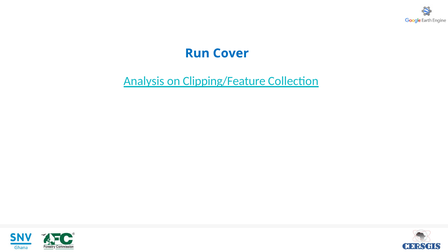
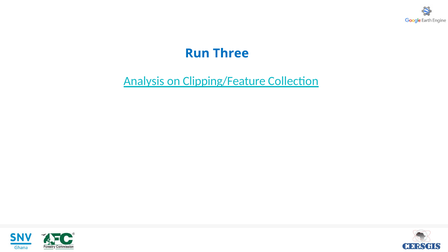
Cover: Cover -> Three (231, 53)
